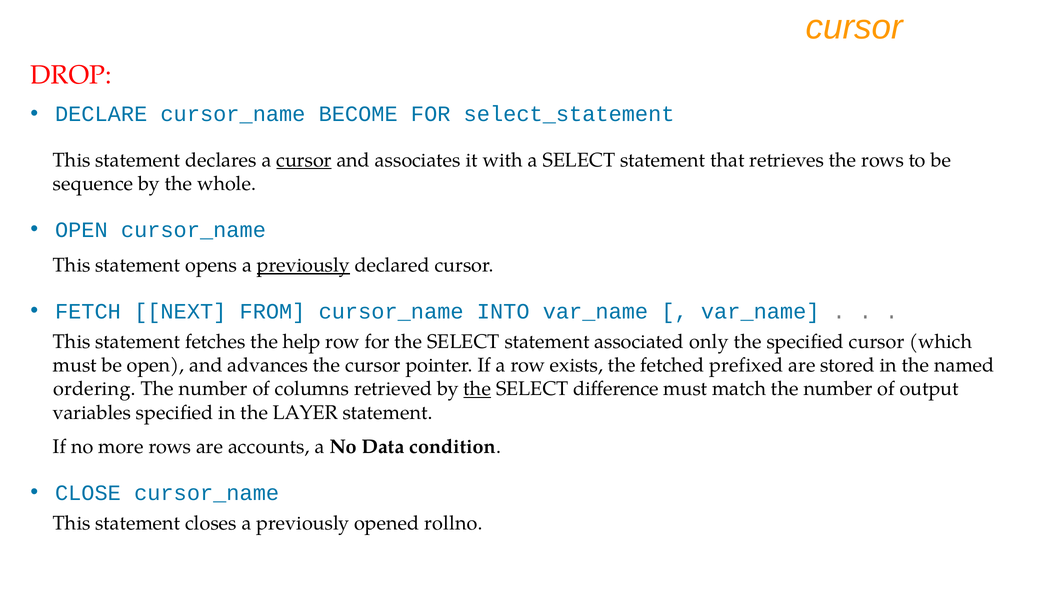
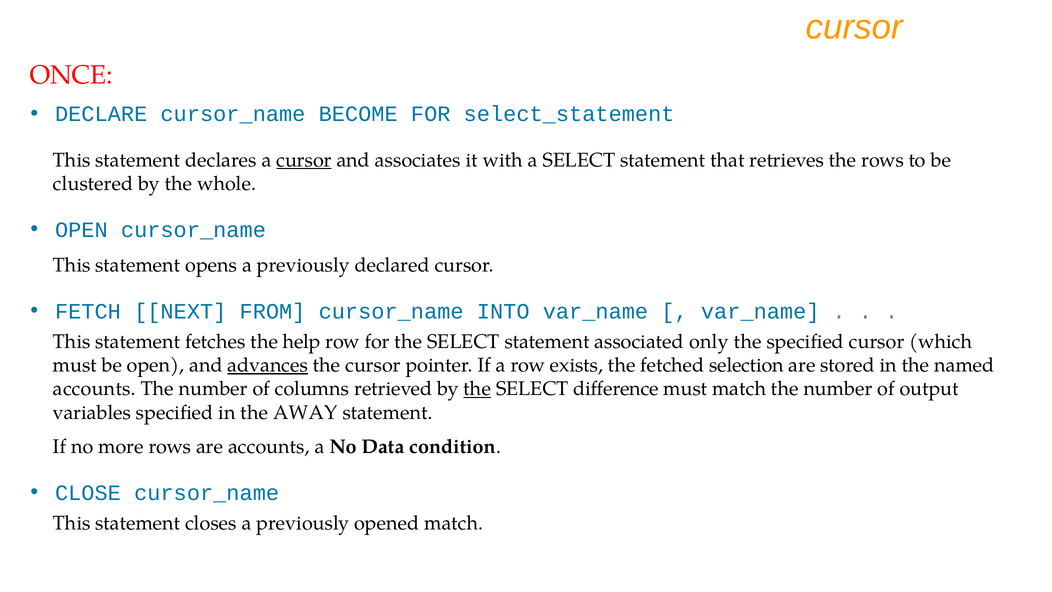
DROP: DROP -> ONCE (71, 75)
sequence: sequence -> clustered (93, 184)
previously underline: present -> none (303, 265)
advances underline: none -> present (268, 365)
prefixed: prefixed -> selection (746, 365)
ordering: ordering -> accounts (94, 389)
LAYER: LAYER -> AWAY (305, 412)
opened rollno: rollno -> match (454, 523)
